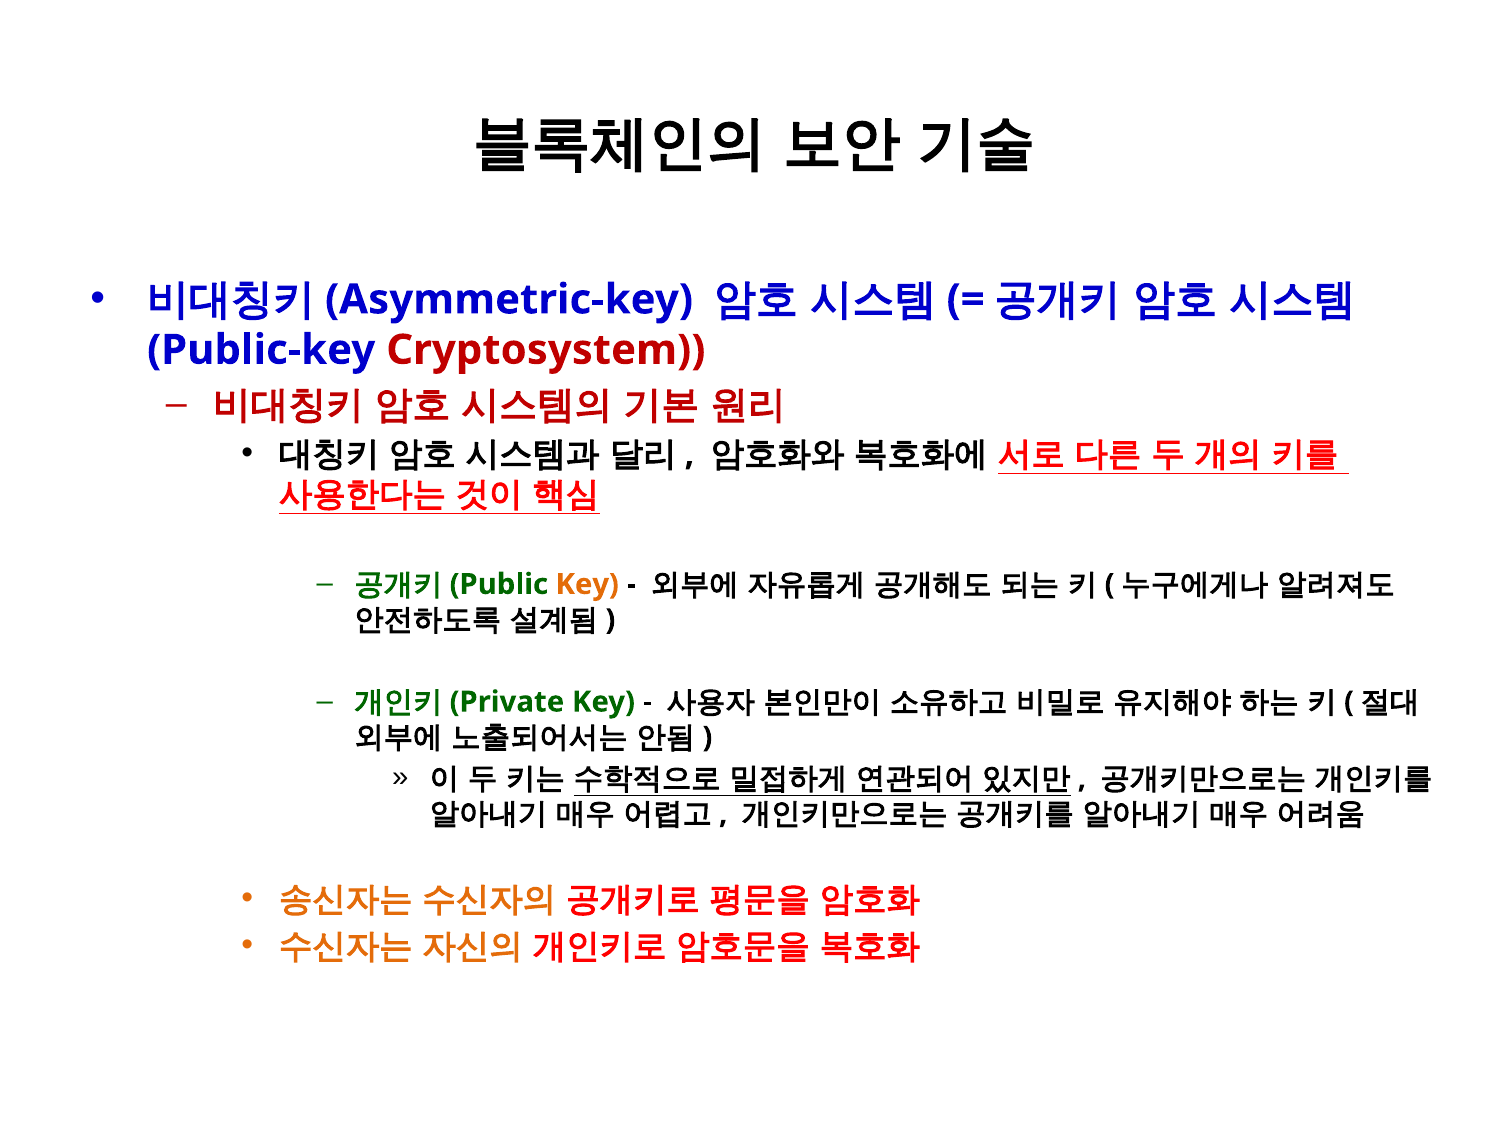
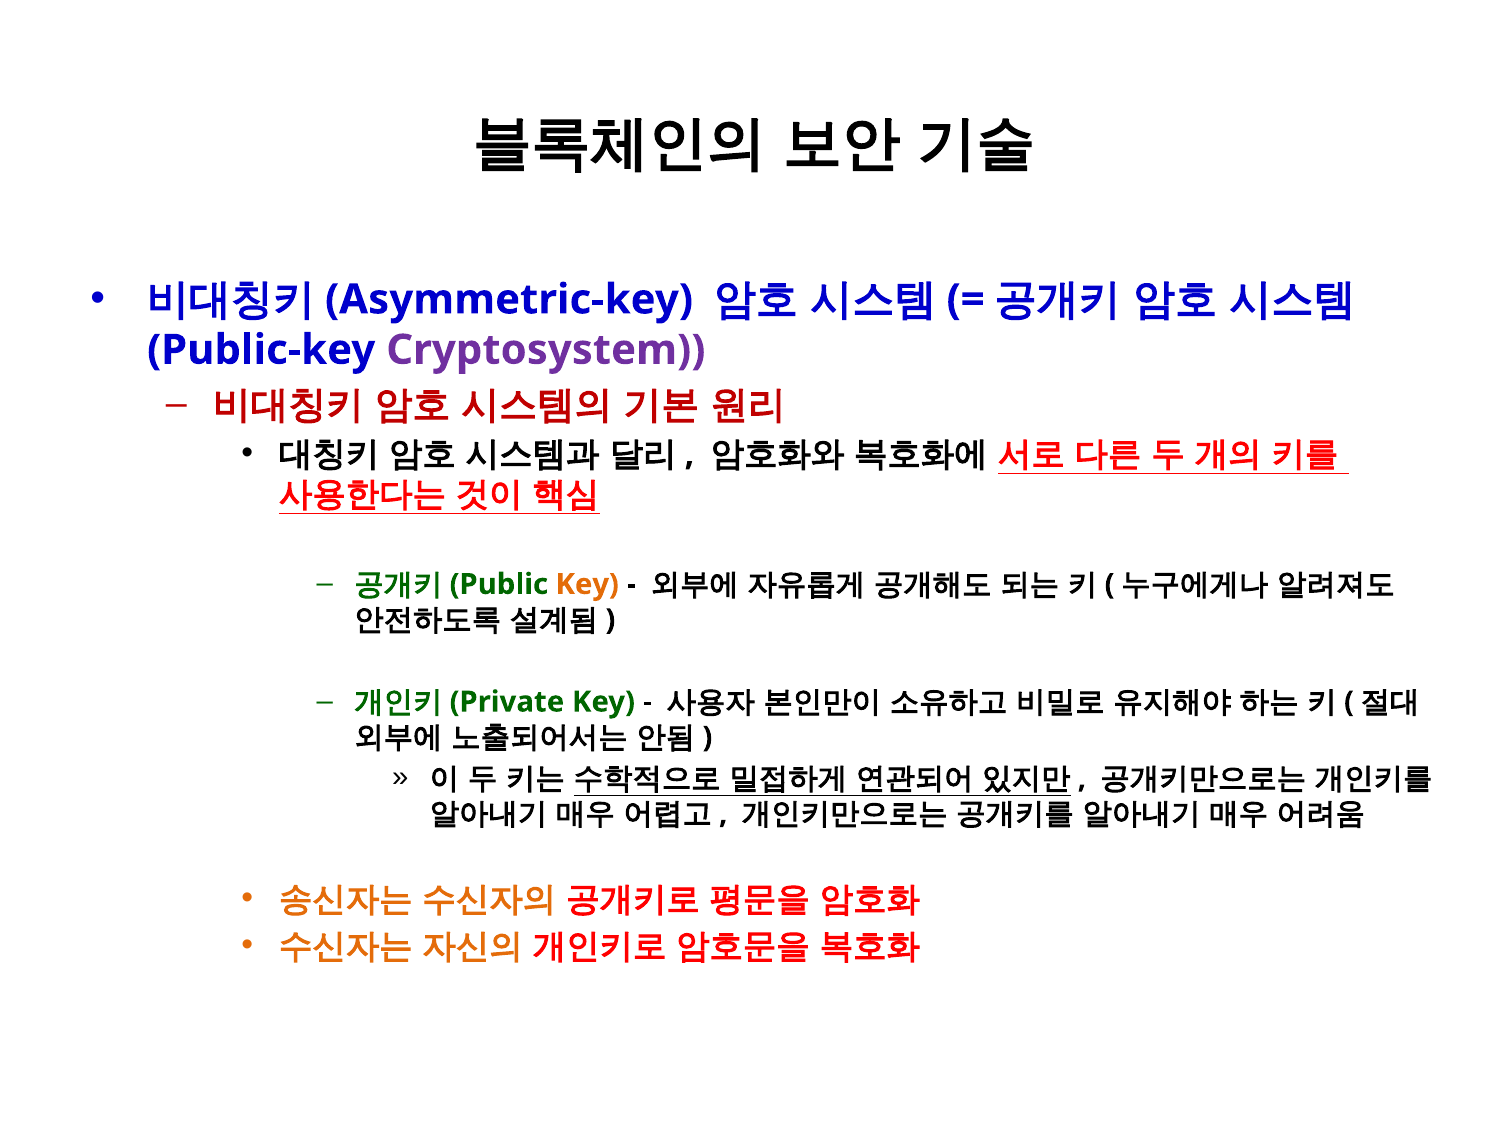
Cryptosystem colour: red -> purple (546, 350)
